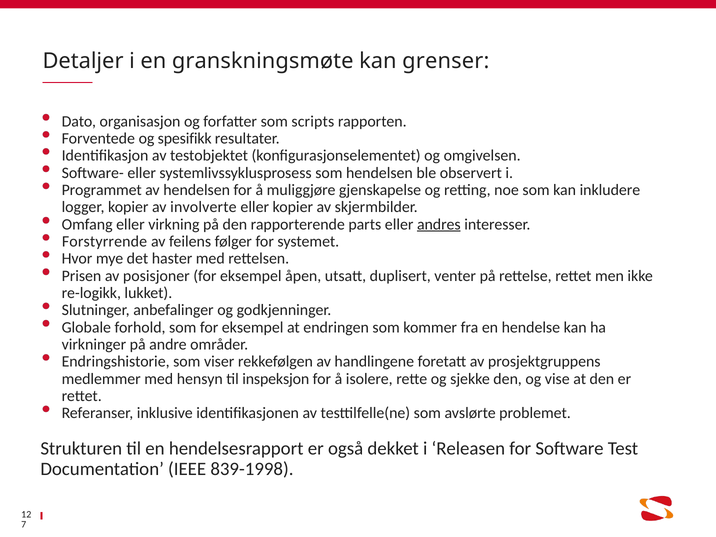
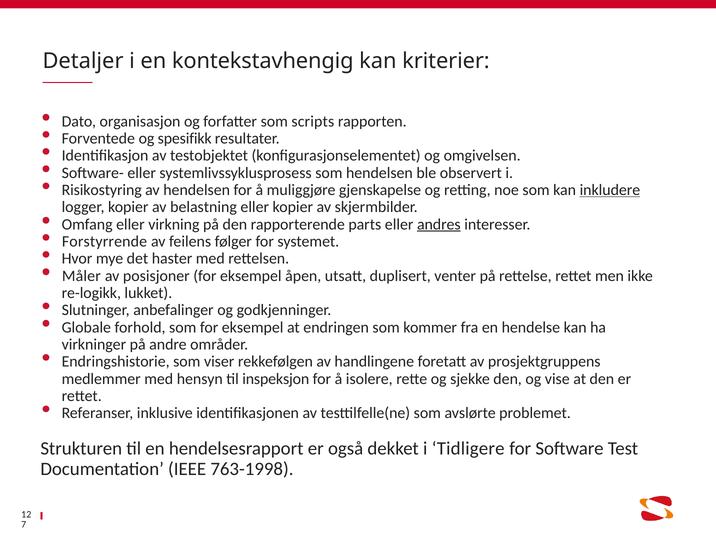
granskningsmøte: granskningsmøte -> kontekstavhengig (263, 61)
grenser: grenser -> kriterier (446, 61)
Programmet: Programmet -> Risikostyring (102, 190)
inkludere underline: none -> present (610, 190)
involverte: involverte -> belastning (204, 207)
Prisen: Prisen -> Måler (81, 276)
Releasen: Releasen -> Tidligere (468, 448)
839-1998: 839-1998 -> 763-1998 (252, 469)
